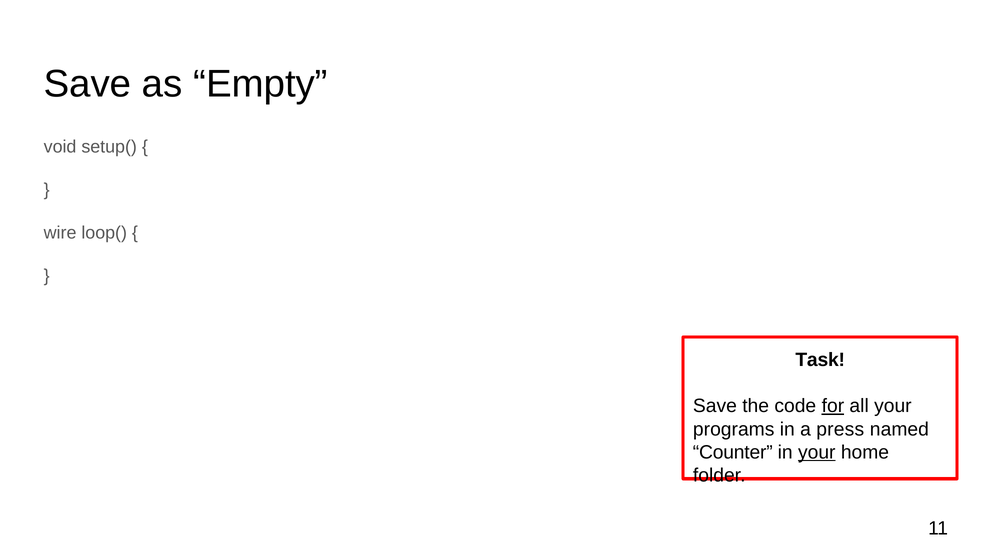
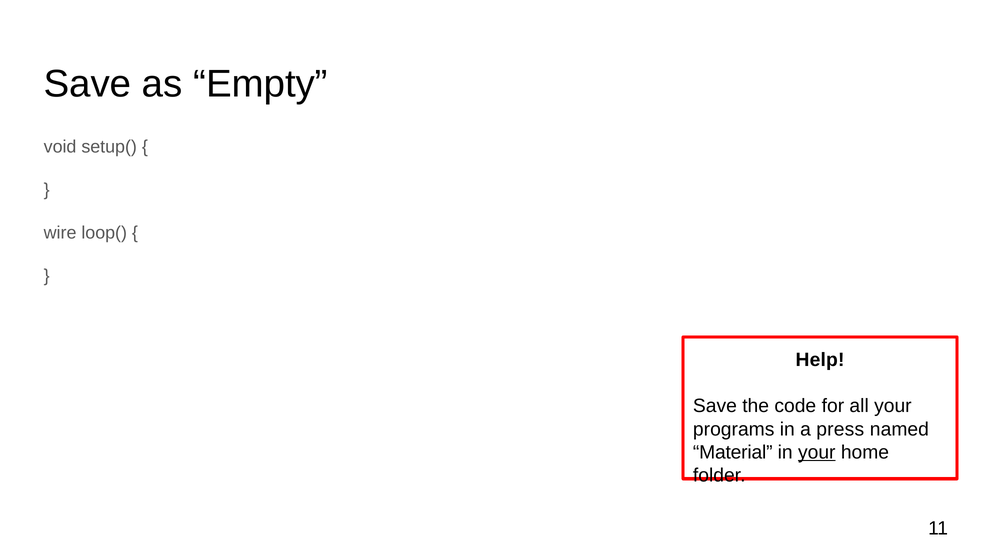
Task: Task -> Help (820, 359)
for underline: present -> none (833, 406)
Counter: Counter -> Material (733, 452)
